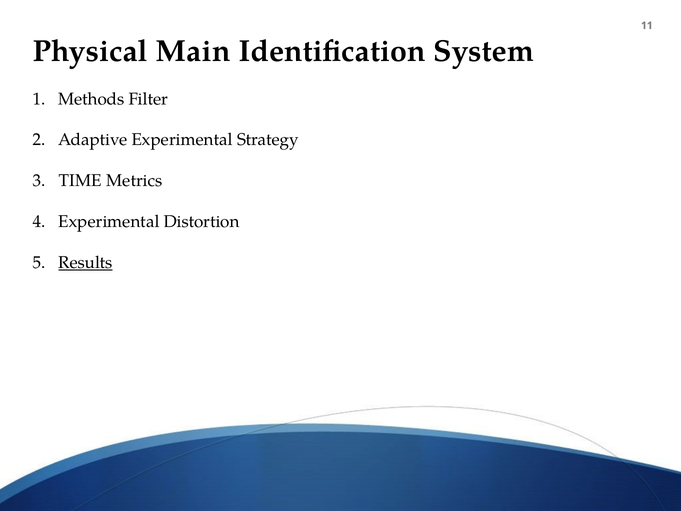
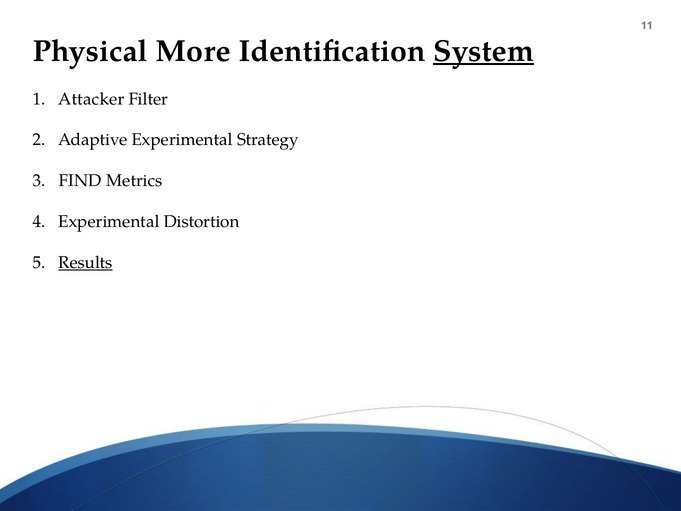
Main: Main -> More (193, 51)
System underline: none -> present (484, 51)
Methods: Methods -> Attacker (91, 99)
TIME: TIME -> FIND (80, 181)
